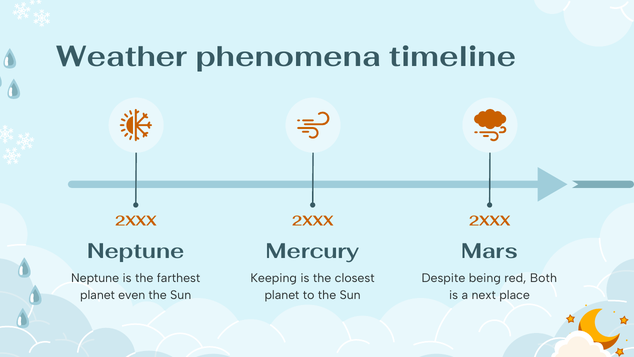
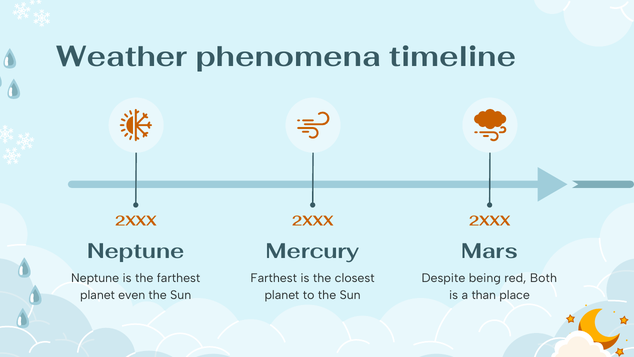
Keeping: Keeping -> Farthest (274, 278)
next: next -> than (484, 295)
